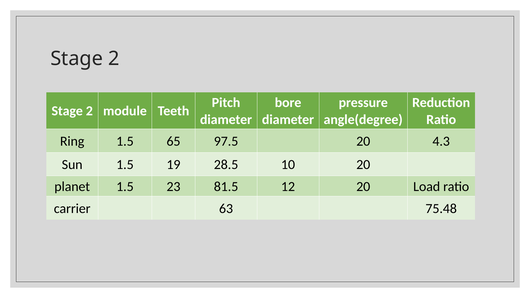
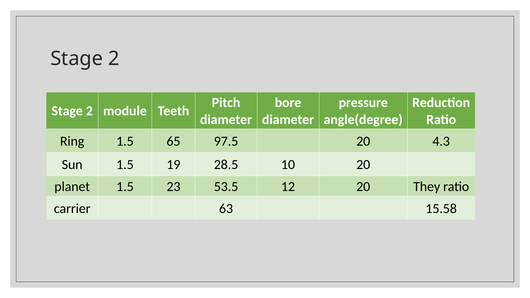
81.5: 81.5 -> 53.5 (226, 187)
Load: Load -> They (427, 187)
75.48: 75.48 -> 15.58 (441, 209)
